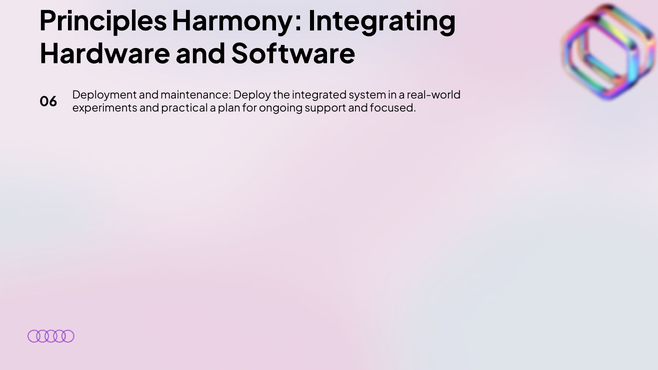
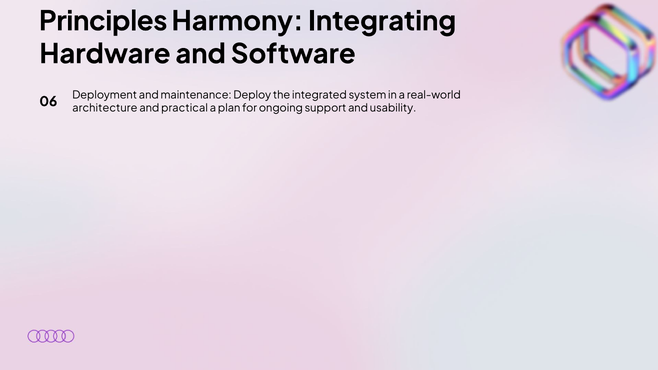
experiments: experiments -> architecture (105, 108)
focused: focused -> usability (393, 108)
